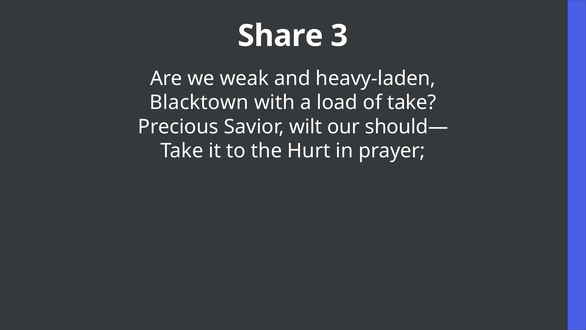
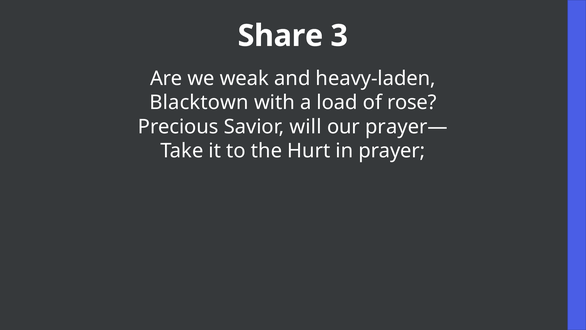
of take: take -> rose (412, 102)
wilt: wilt -> will (306, 127)
should—: should— -> prayer— (406, 127)
